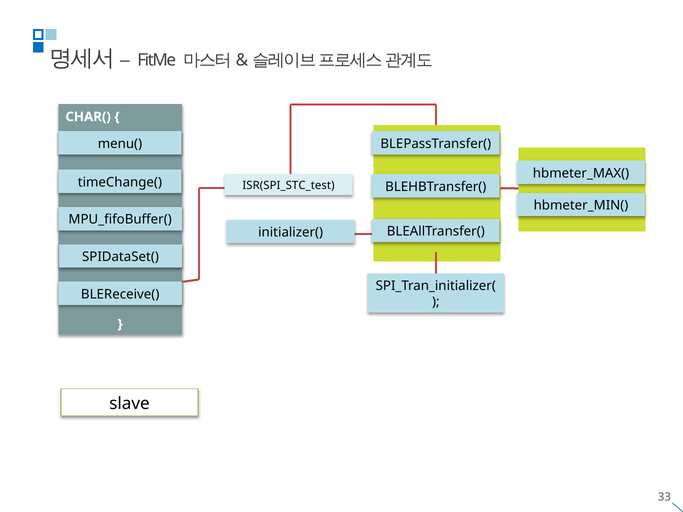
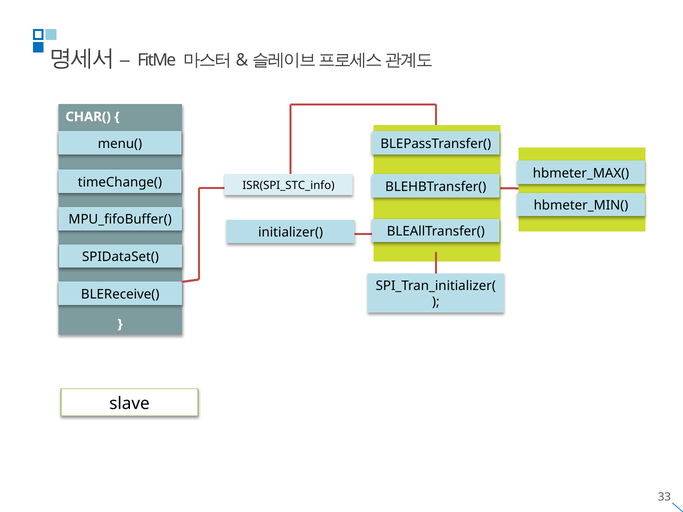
ISR(SPI_STC_test: ISR(SPI_STC_test -> ISR(SPI_STC_info (289, 185)
